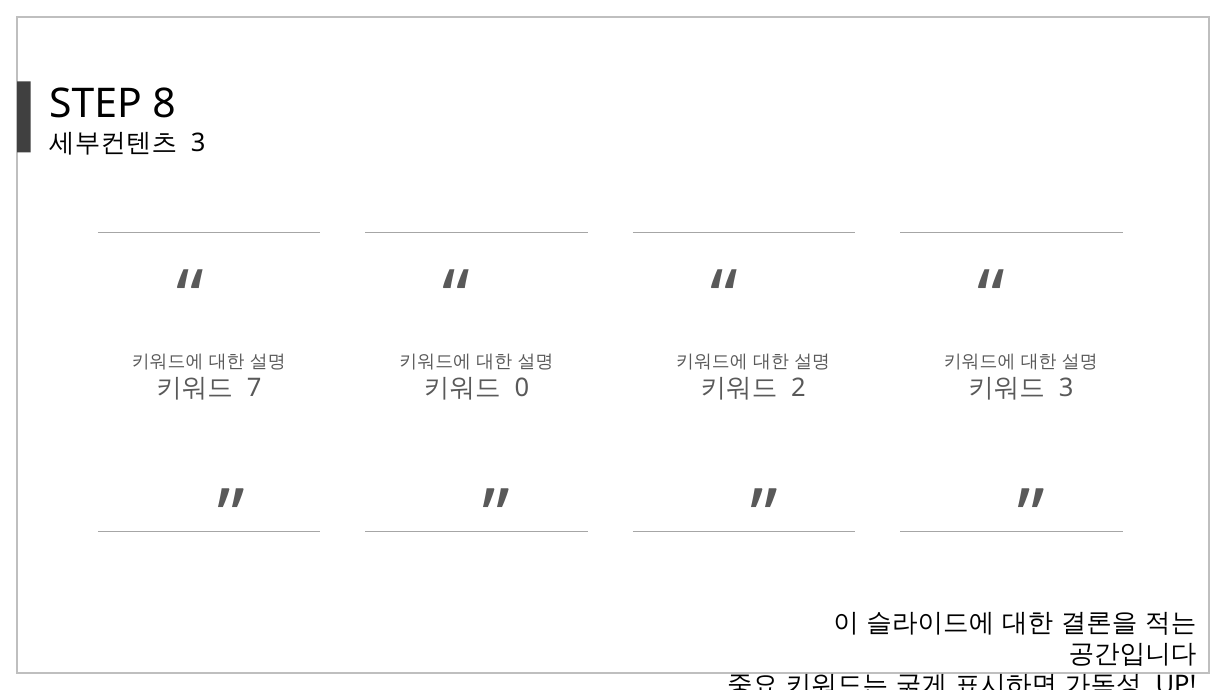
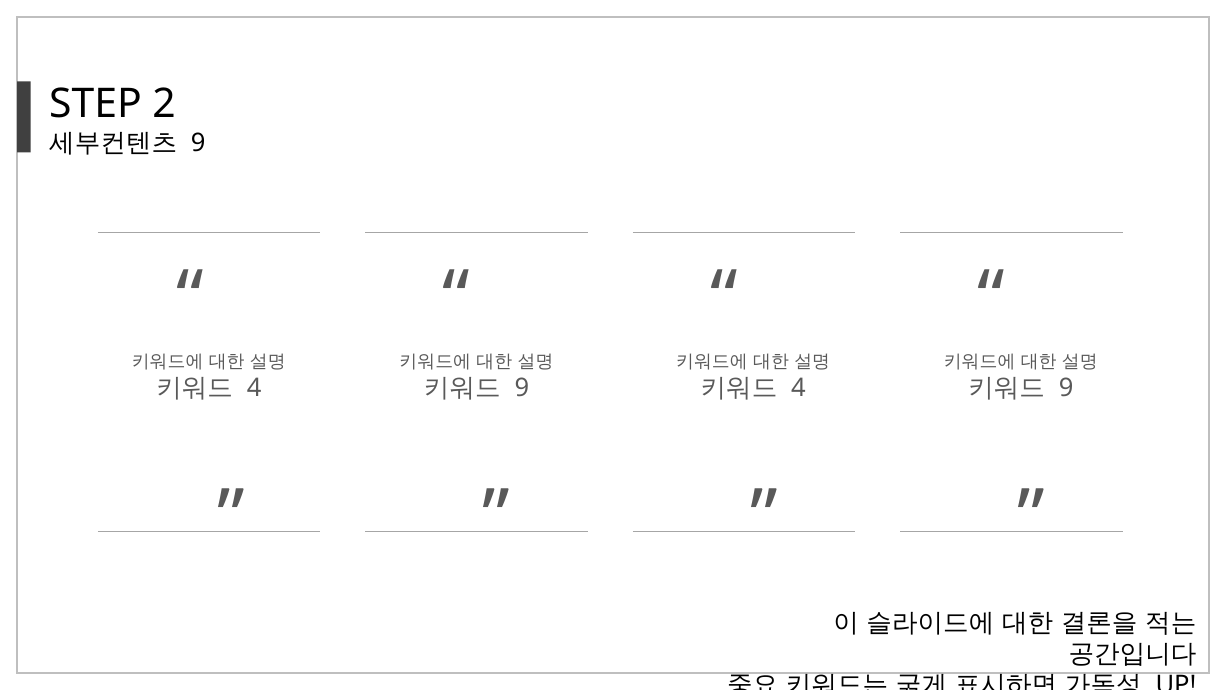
8: 8 -> 2 (164, 104)
3: 3 -> 9 (198, 143)
7: 7 -> 4 (254, 388)
0: 0 -> 9 (522, 388)
2: 2 -> 4 (799, 388)
3: 3 -> 9 (1066, 388)
